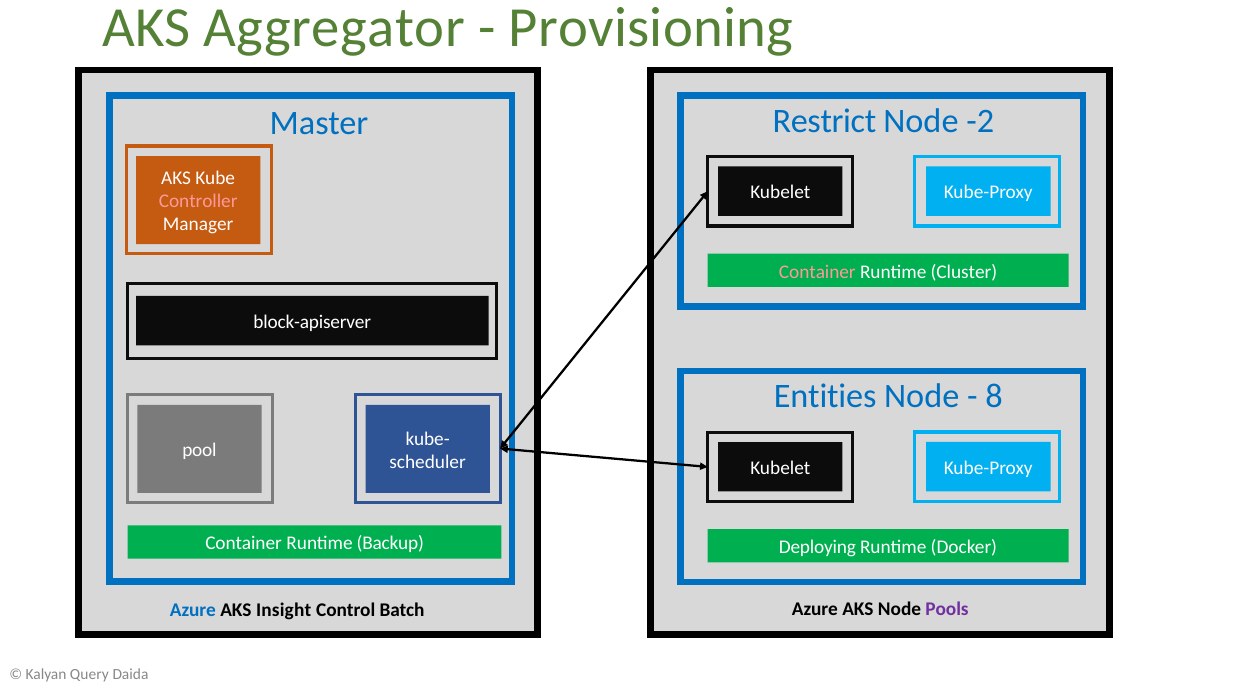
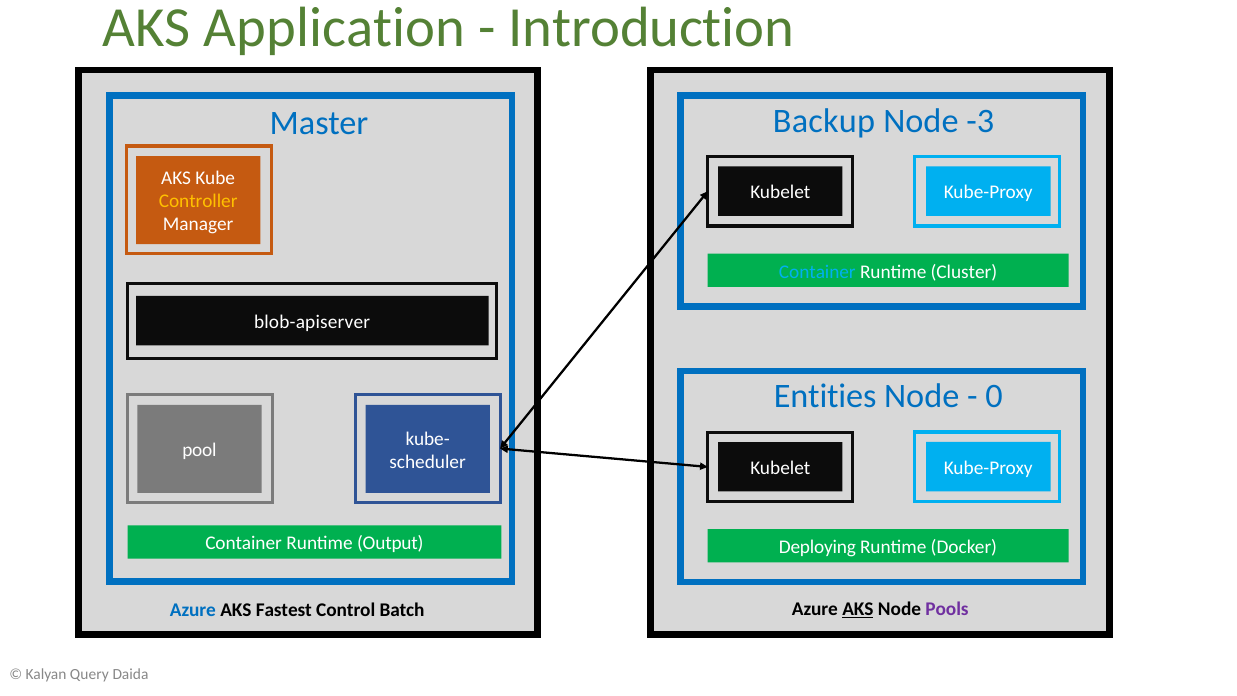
Aggregator: Aggregator -> Application (334, 28)
Provisioning: Provisioning -> Introduction (651, 28)
Restrict: Restrict -> Backup (824, 121)
-2: -2 -> -3 (980, 121)
Controller colour: pink -> yellow (198, 201)
Container colour: pink -> light blue (817, 272)
block-apiserver: block-apiserver -> blob-apiserver (312, 322)
8: 8 -> 0 (994, 396)
Backup: Backup -> Output (390, 543)
Insight: Insight -> Fastest (284, 610)
AKS underline: none -> present (858, 609)
